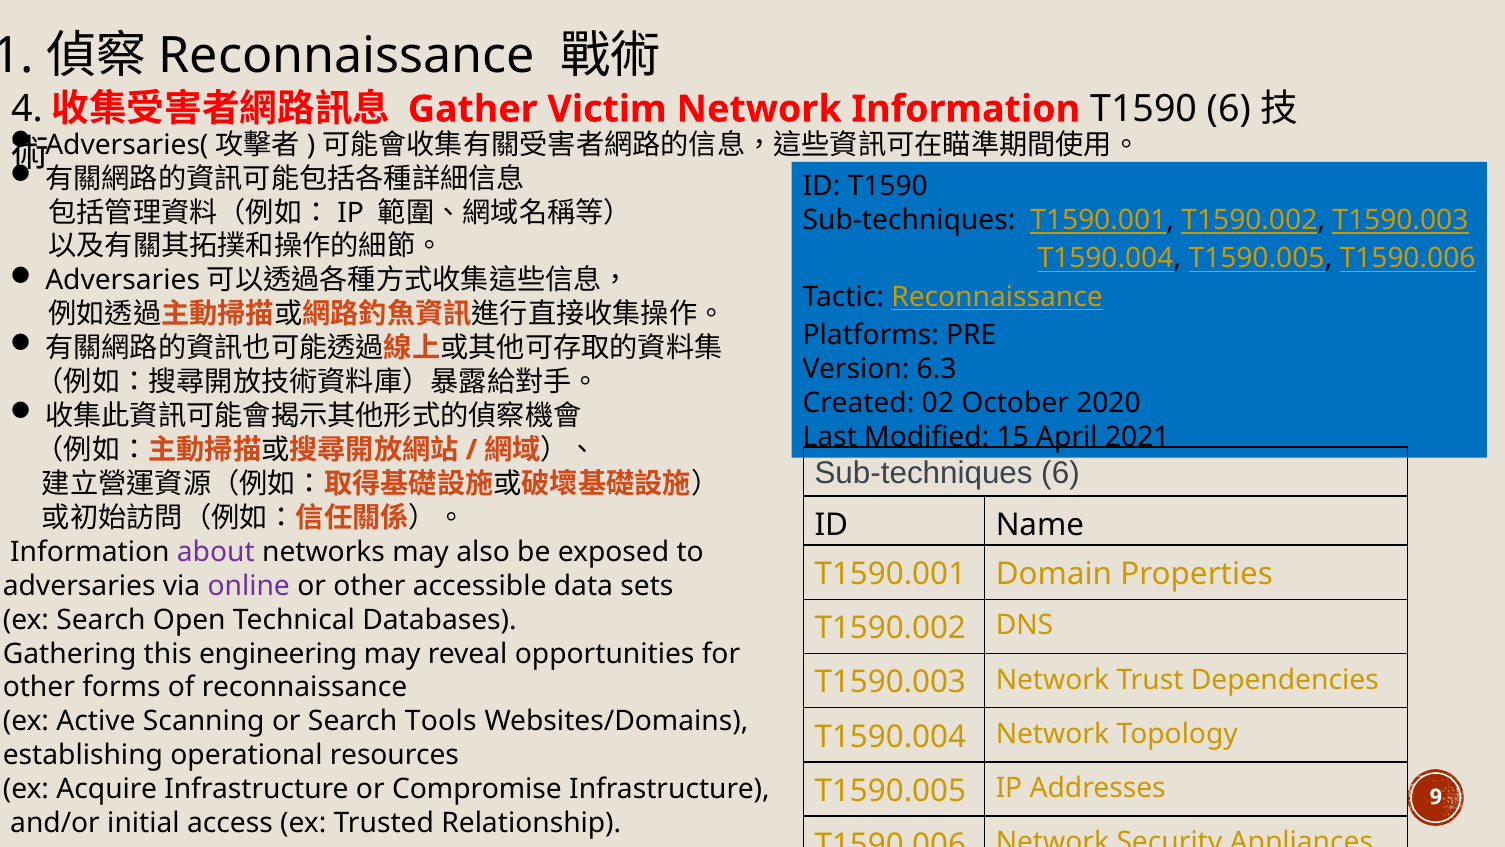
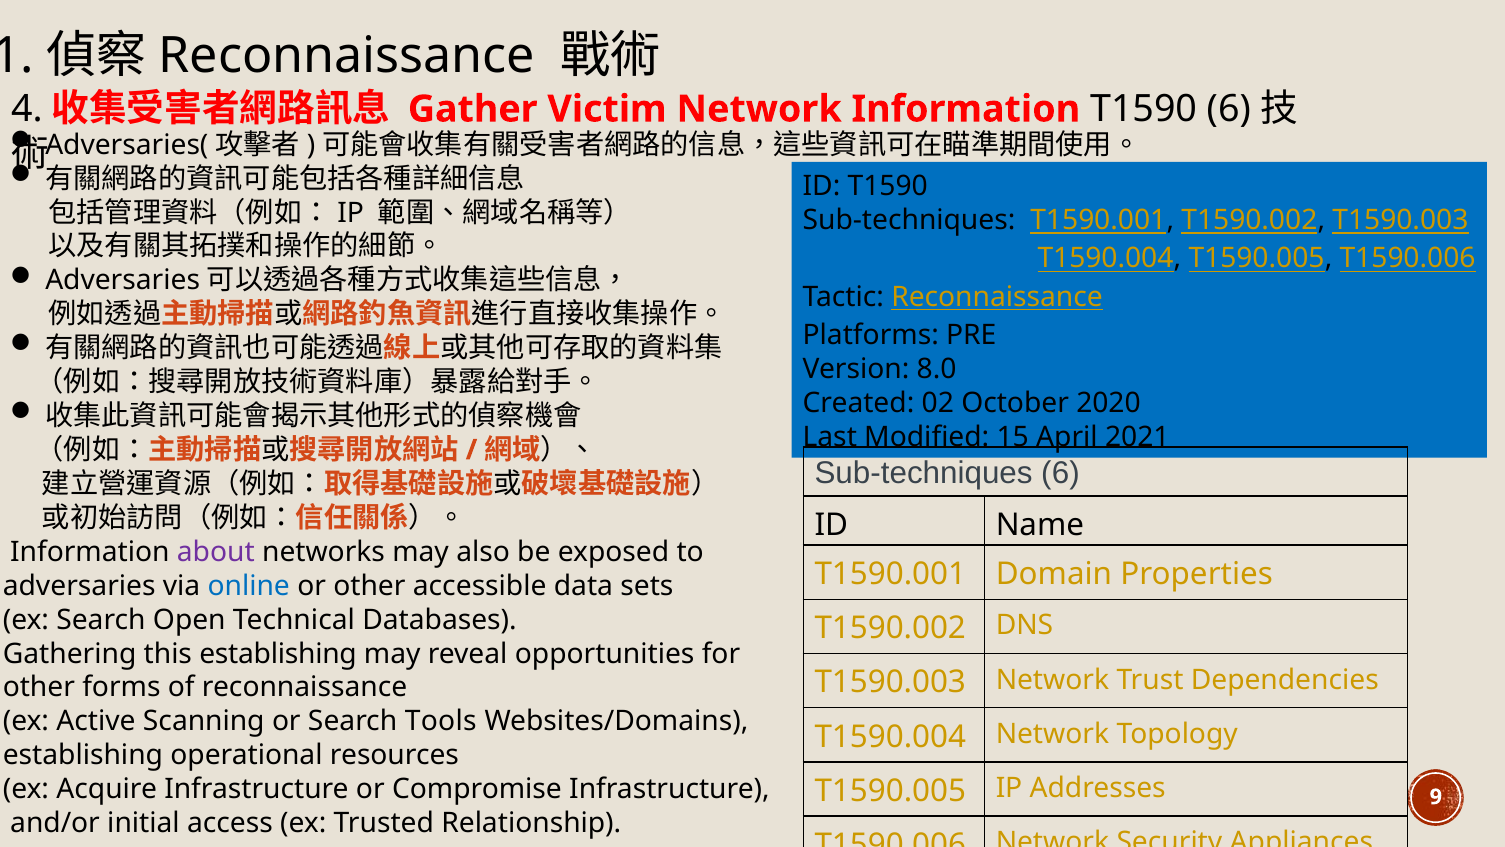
6.3: 6.3 -> 8.0 (937, 369)
online colour: purple -> blue (249, 586)
this engineering: engineering -> establishing (278, 653)
